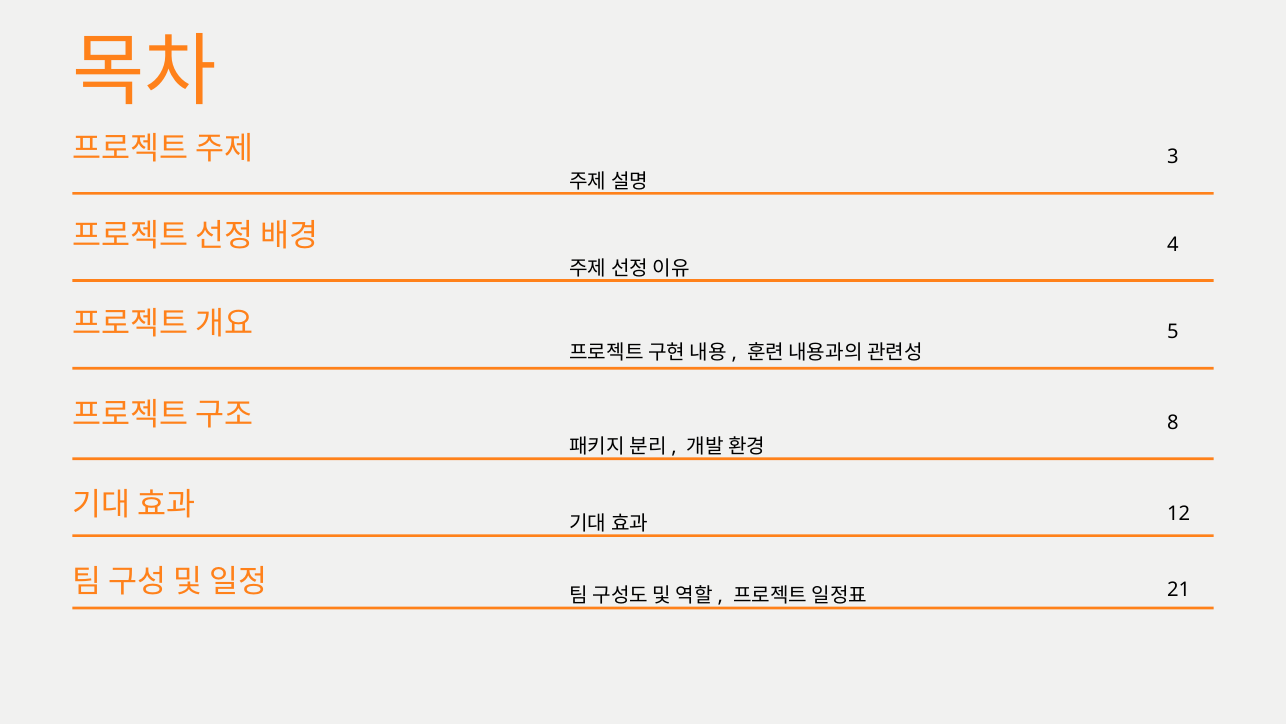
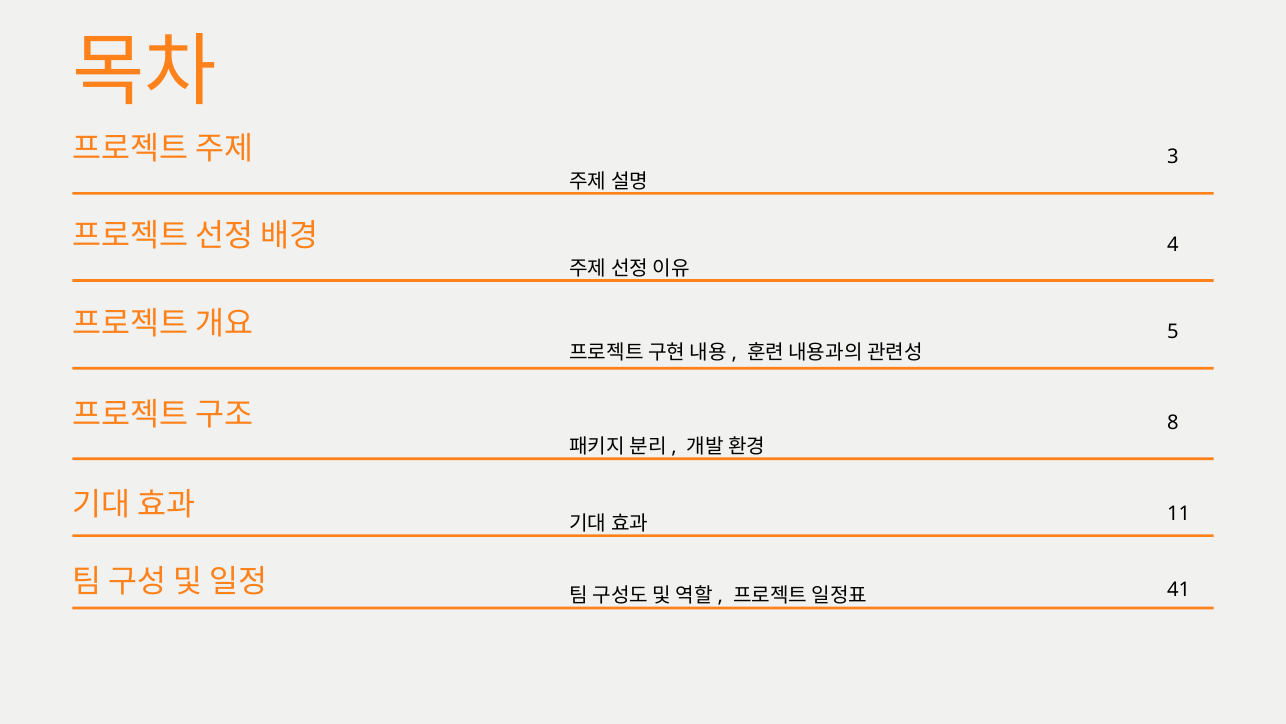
12: 12 -> 11 (1179, 513)
21: 21 -> 41 (1179, 590)
